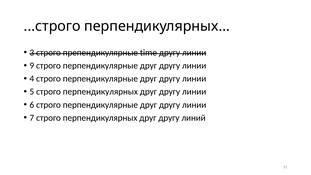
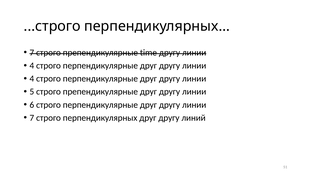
3: 3 -> 7 (32, 53)
9: 9 -> 4 (32, 66)
5 строго перпендикулярных: перпендикулярных -> препендикулярные (100, 92)
